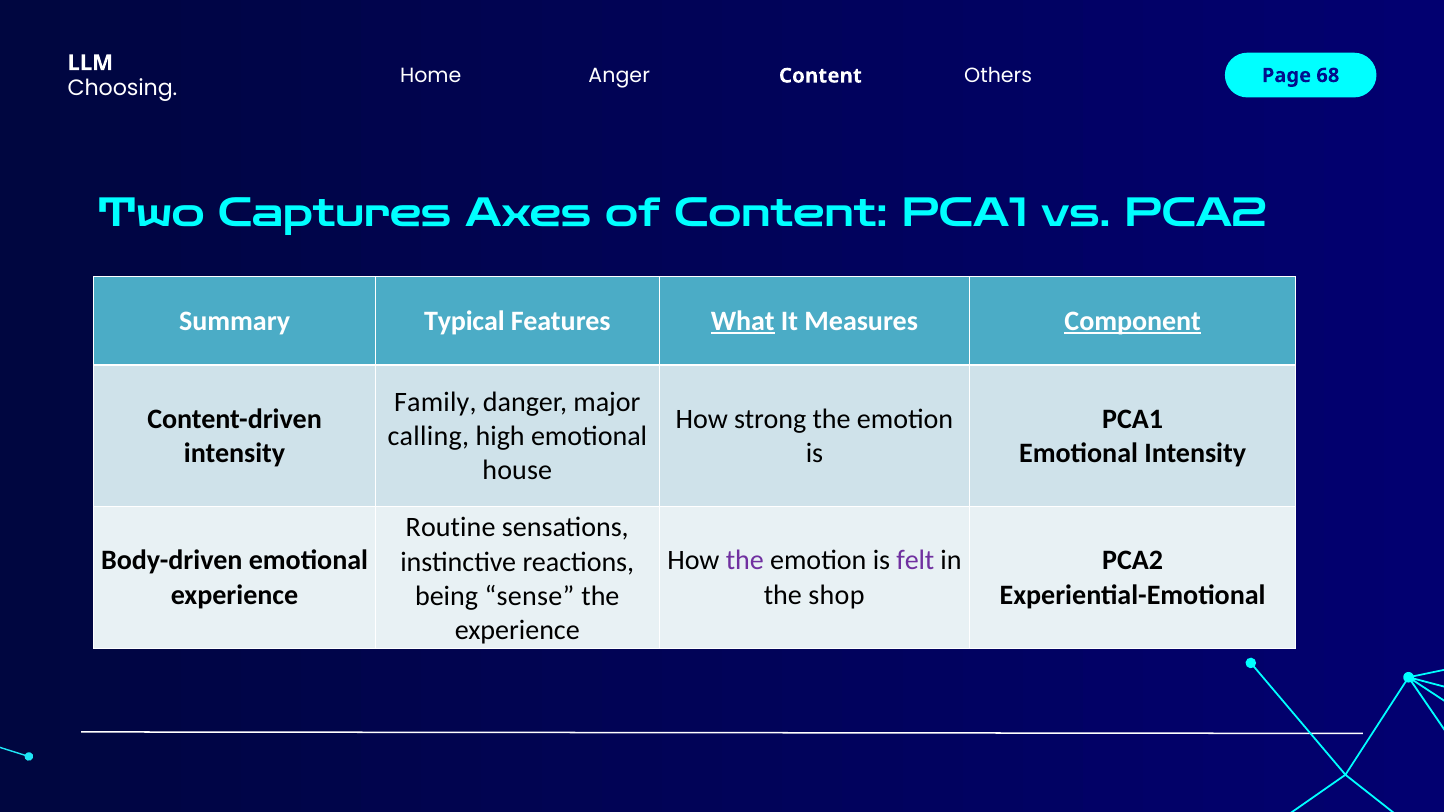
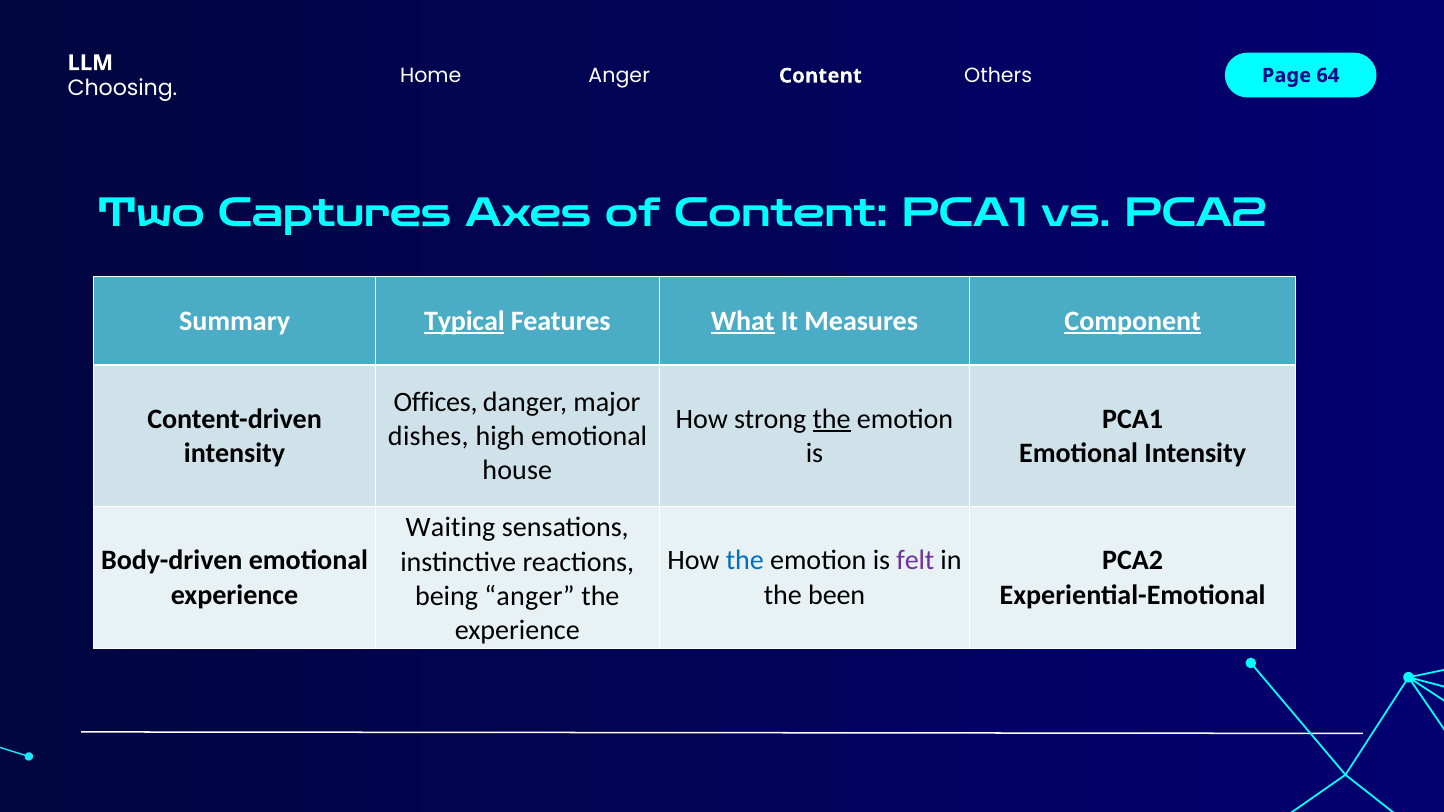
68: 68 -> 64 (1328, 75)
Typical underline: none -> present (464, 321)
Family: Family -> Offices (436, 402)
the underline: none -> present (832, 419)
calling: calling -> dishes (428, 436)
Routine: Routine -> Waiting (451, 528)
the colour: purple -> blue (745, 561)
shop: shop -> been (837, 595)
being sense: sense -> anger (530, 596)
